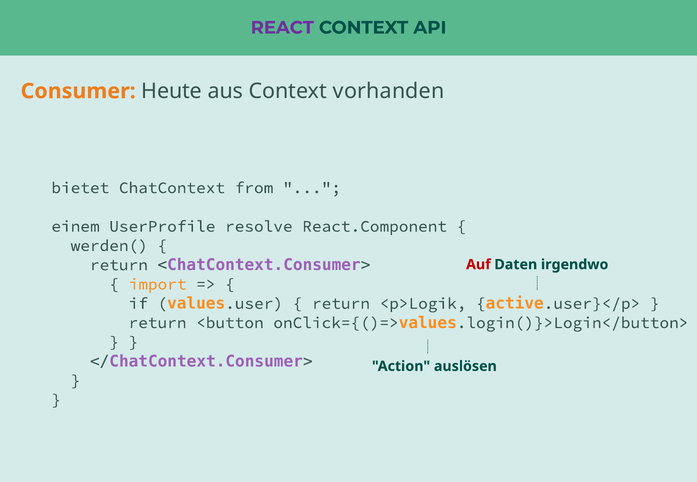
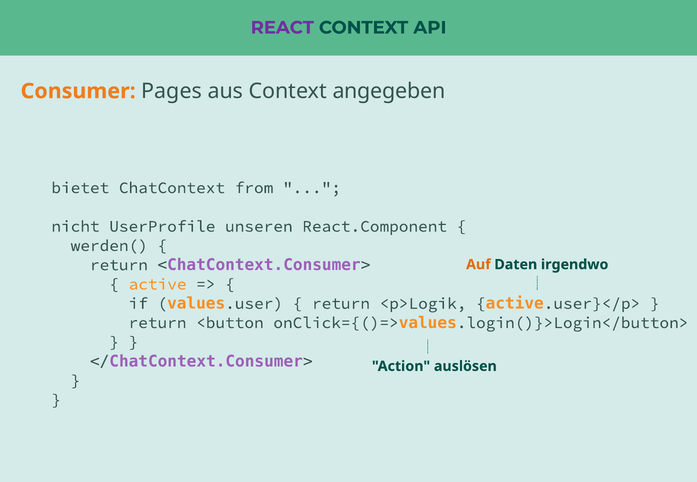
Heute: Heute -> Pages (172, 91)
vorhanden: vorhanden -> angegeben (389, 91)
einem: einem -> nicht (75, 227)
resolve: resolve -> unseren (259, 227)
Auf colour: red -> orange (478, 265)
import: import -> active (158, 285)
